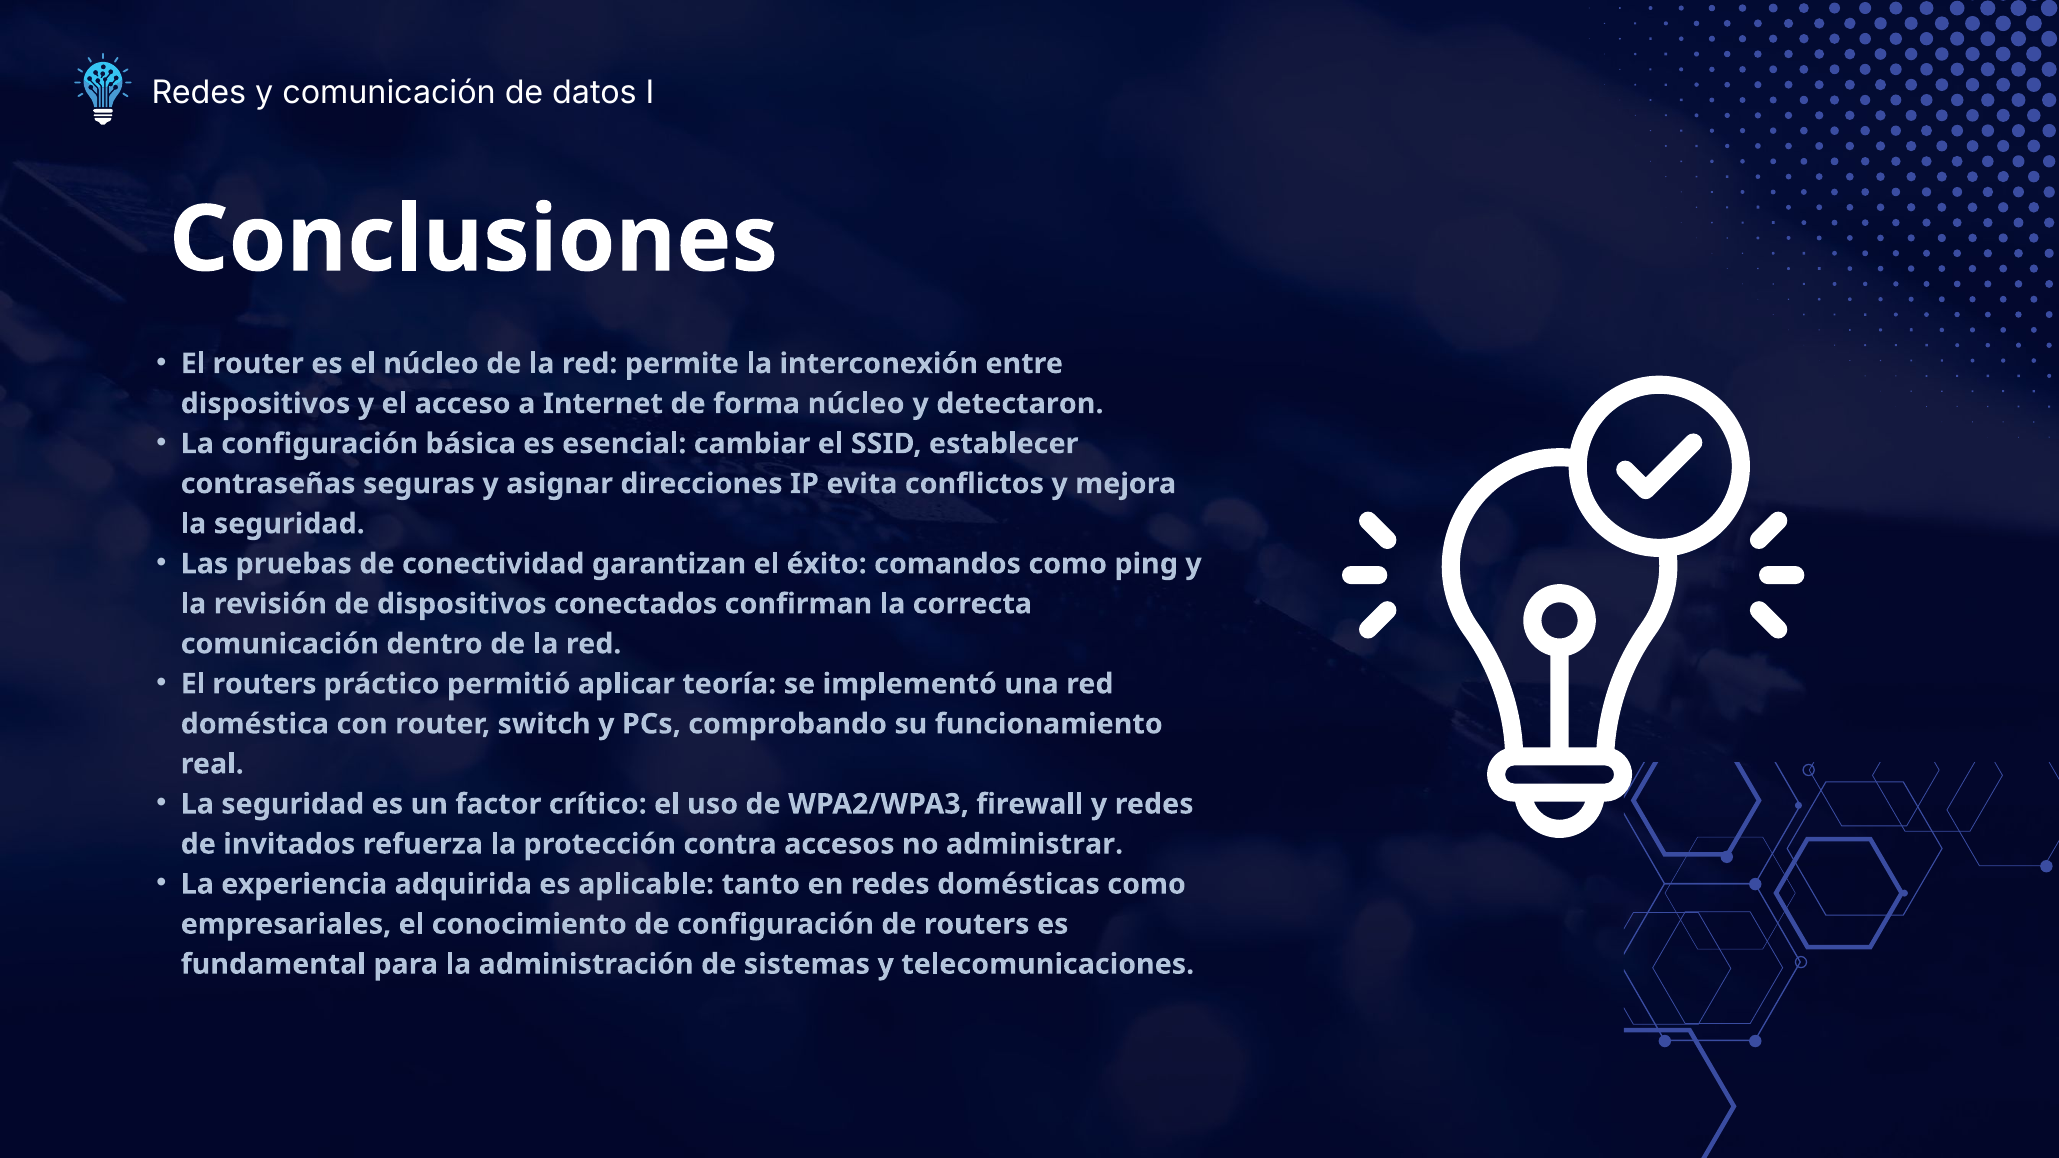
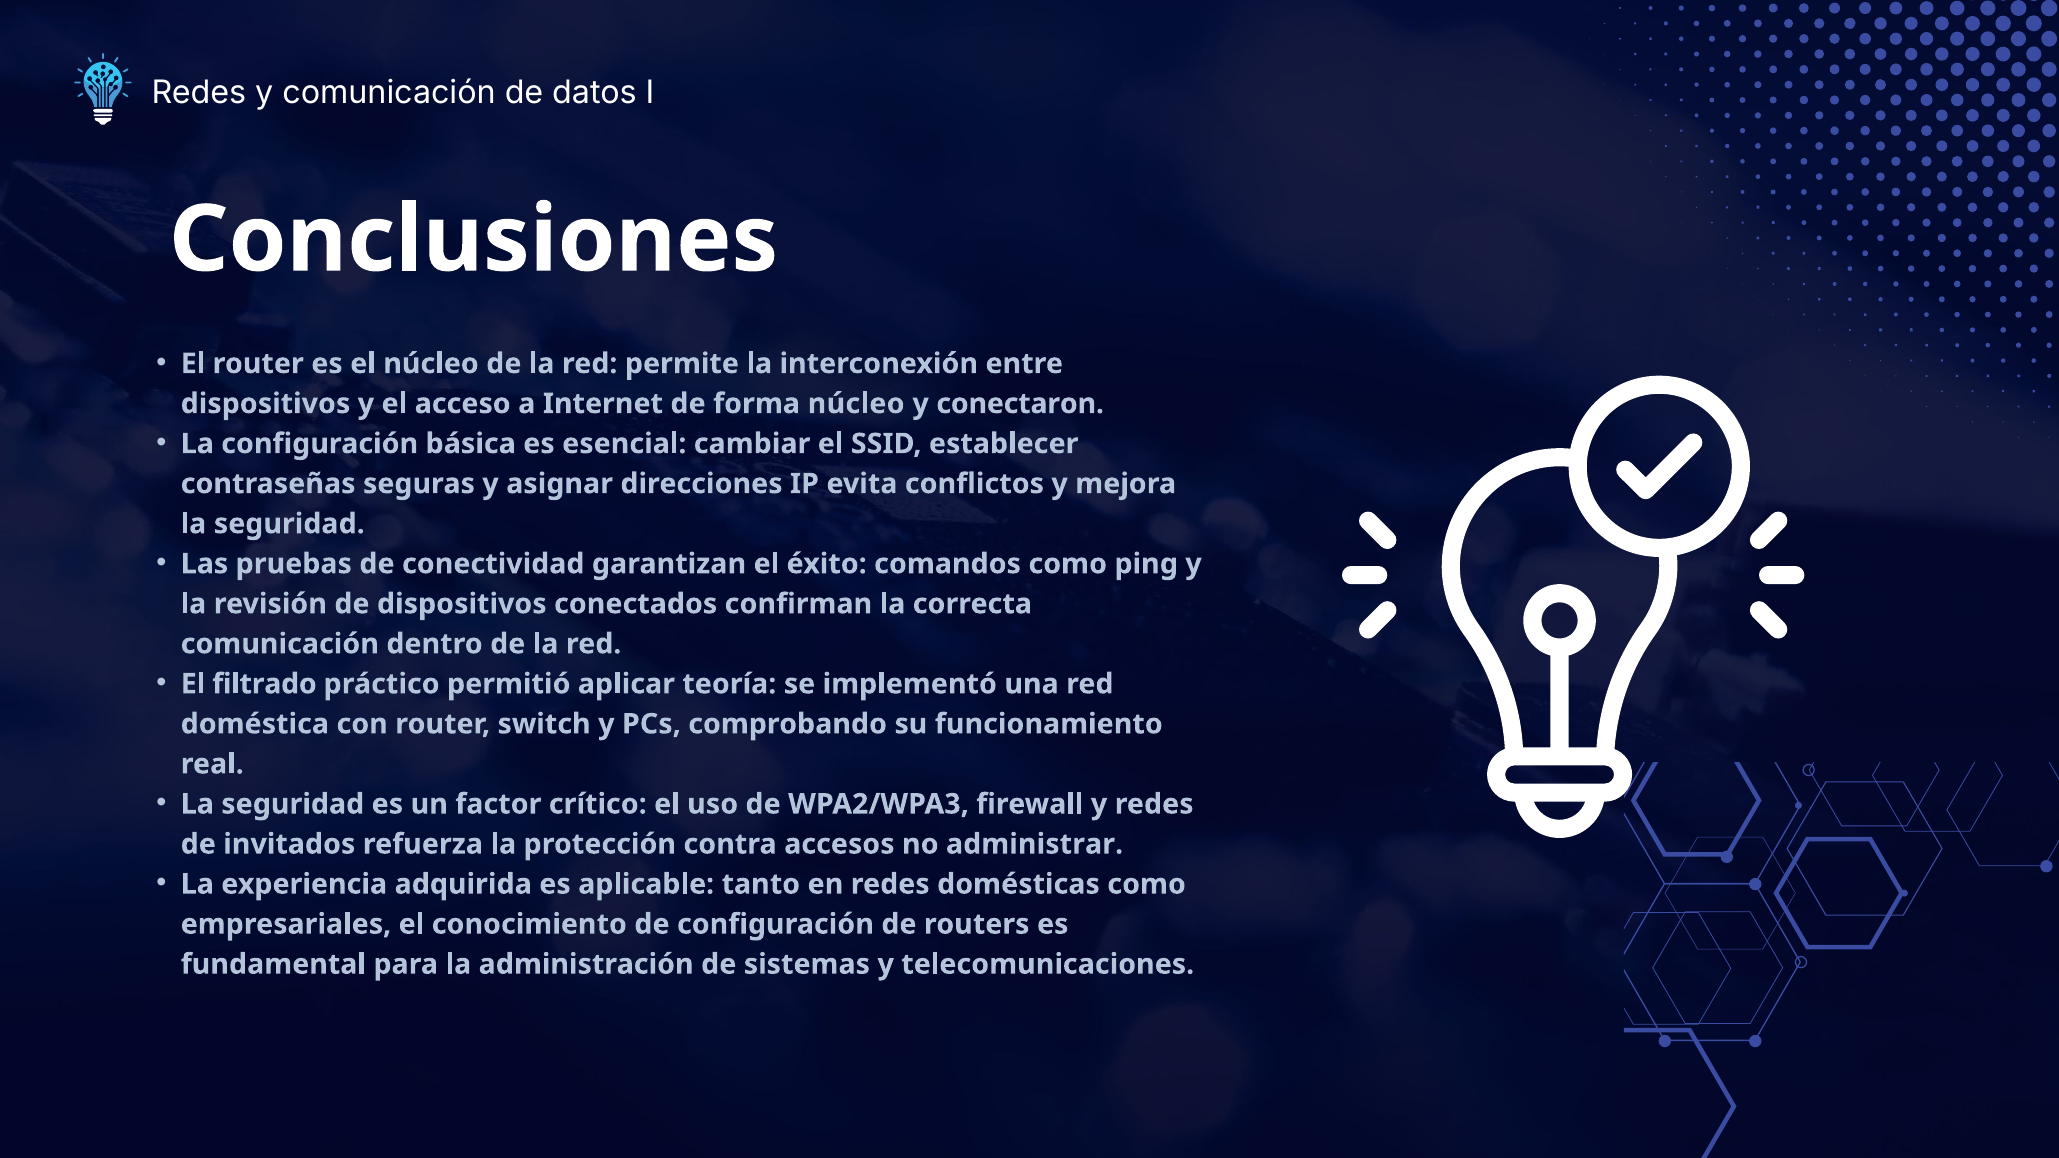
detectaron: detectaron -> conectaron (1020, 404)
El routers: routers -> filtrado (265, 684)
